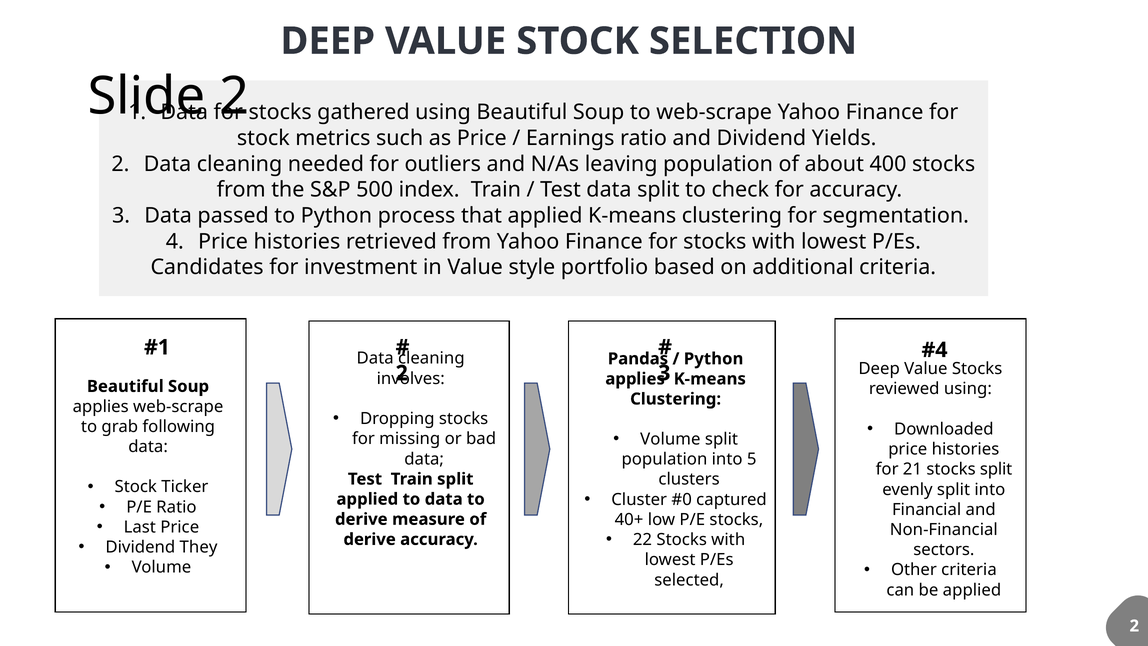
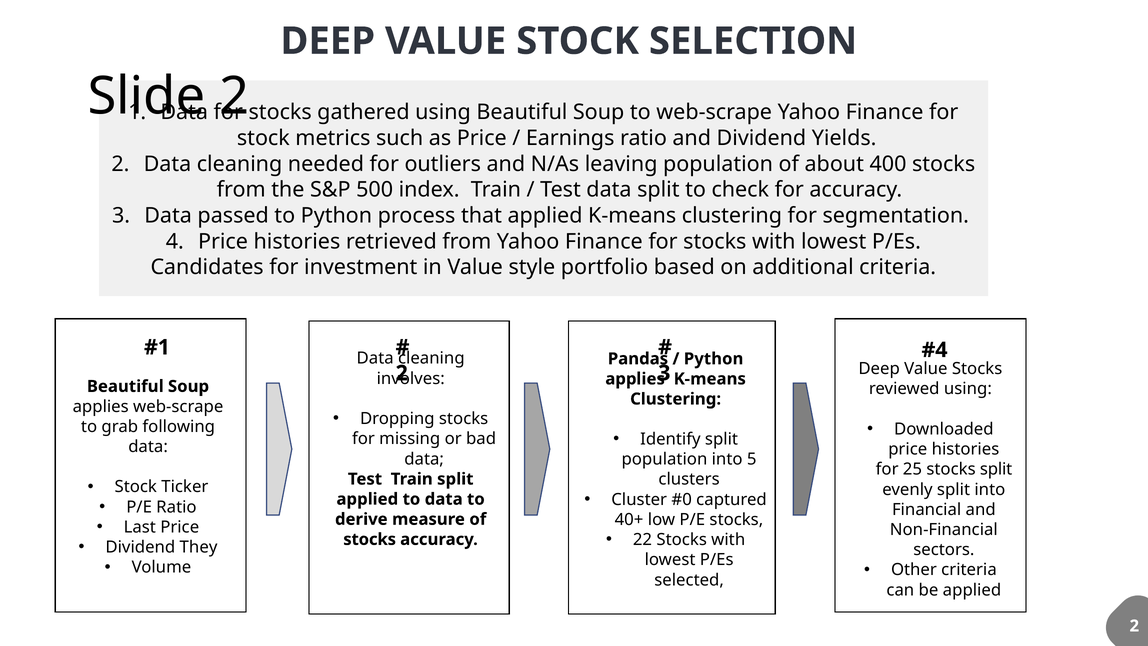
Volume: Volume -> Identify (670, 439)
21: 21 -> 25 (912, 469)
derive: derive -> stocks (370, 539)
